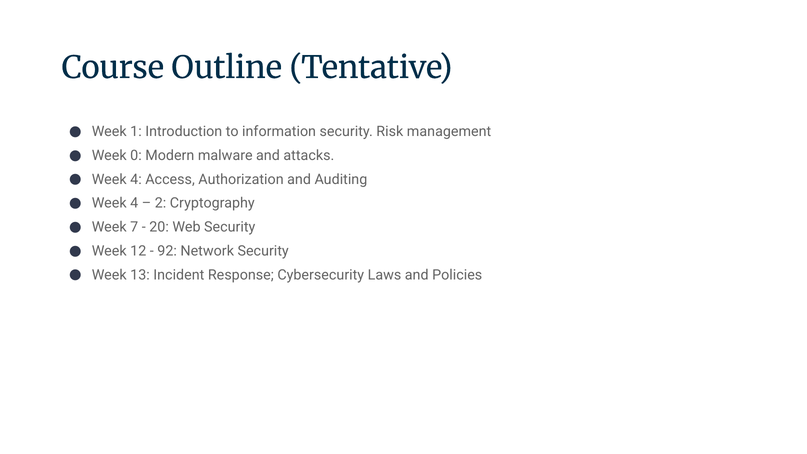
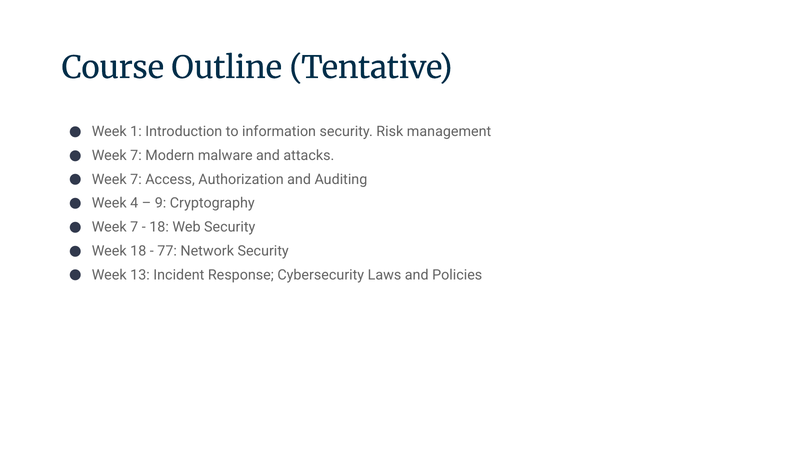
0: 0 -> 7 (136, 155)
4: 4 -> 7 (136, 179)
2: 2 -> 9 (161, 203)
20: 20 -> 18 (159, 227)
Week 12: 12 -> 18 (138, 251)
92: 92 -> 77 (167, 251)
